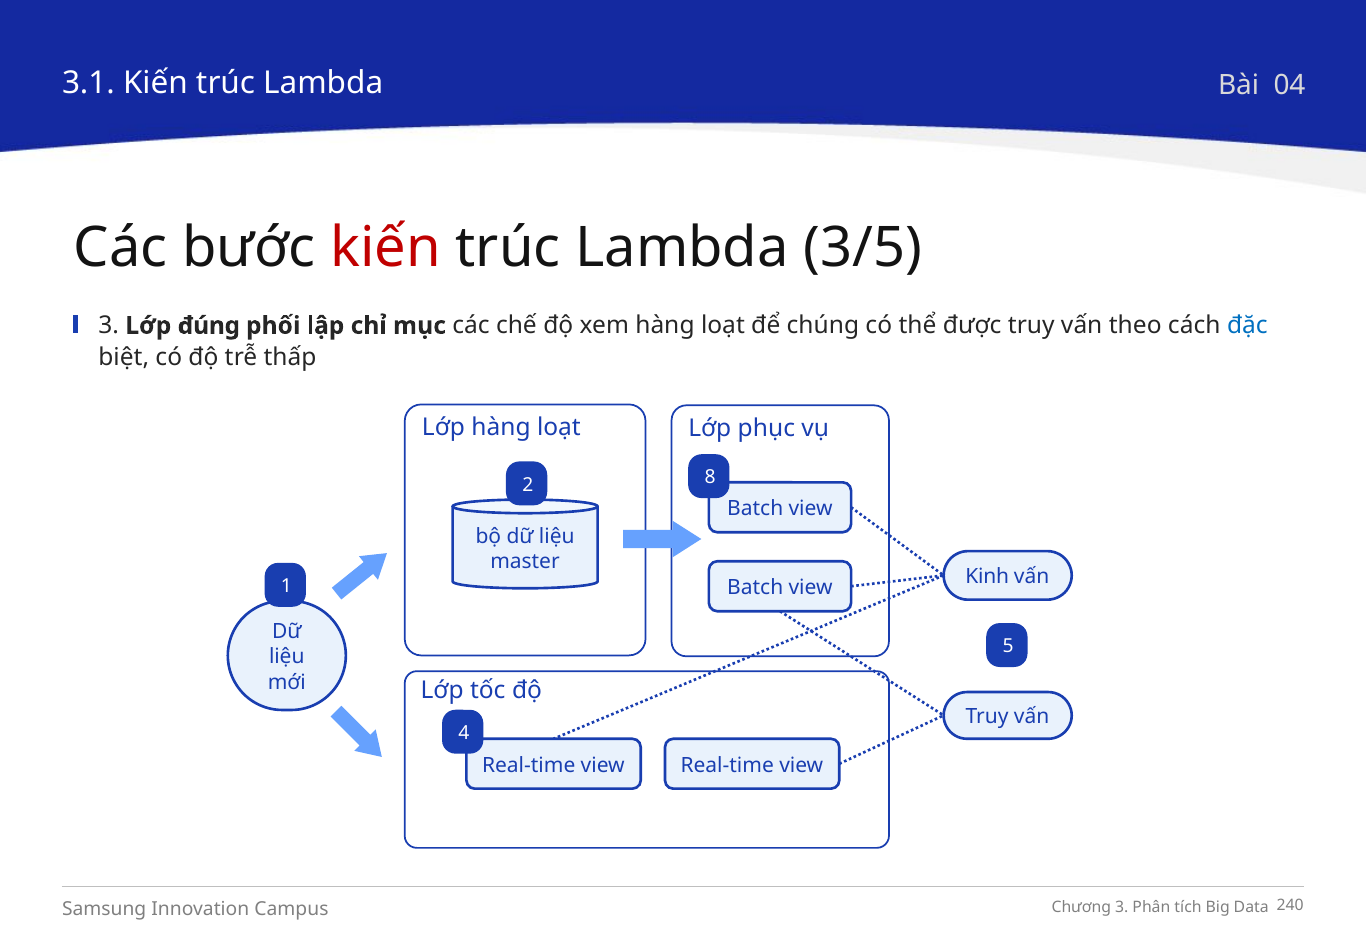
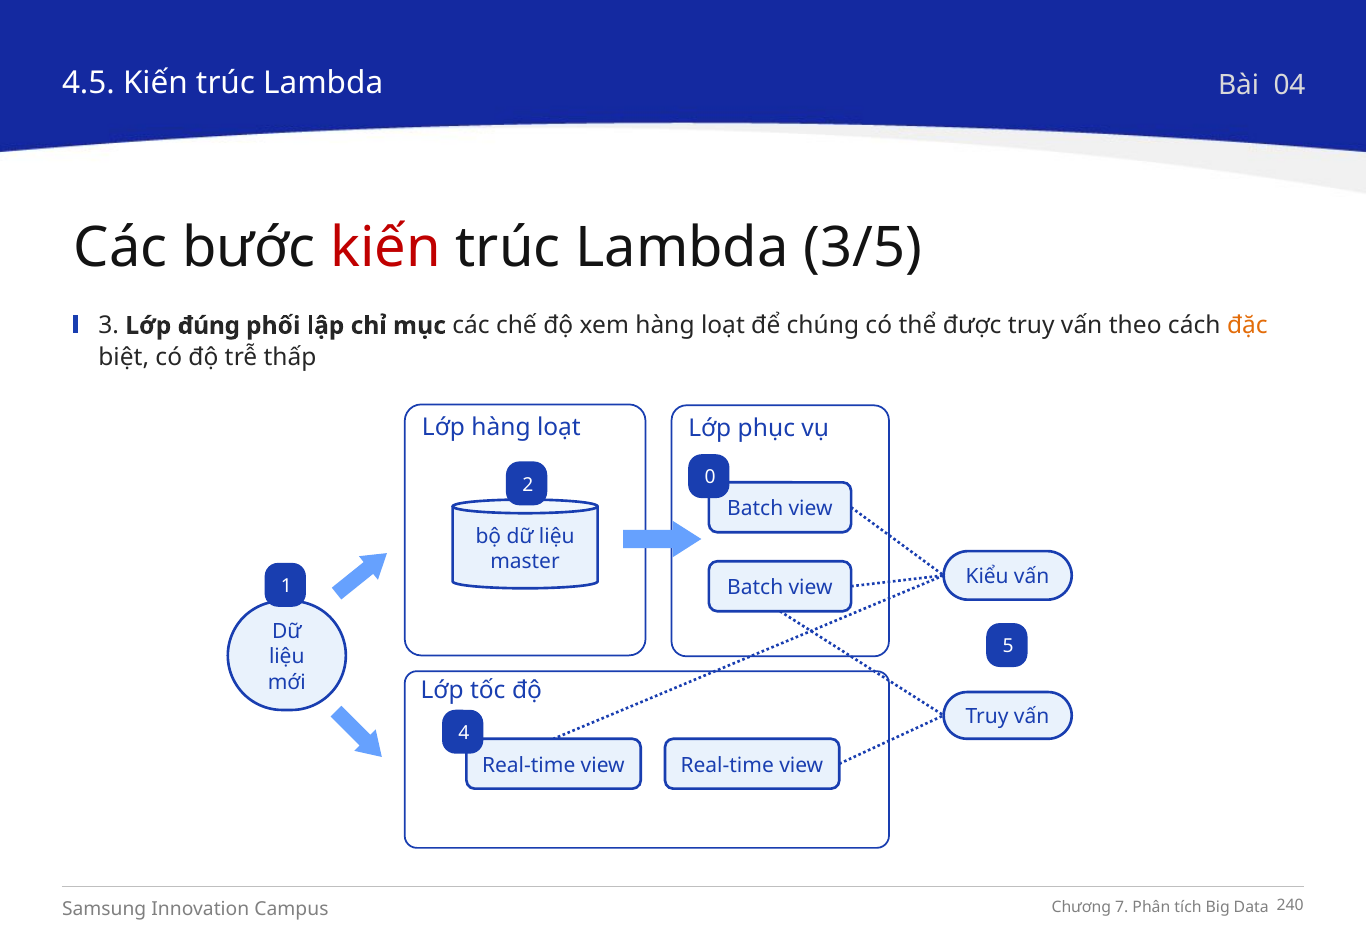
3.1: 3.1 -> 4.5 (88, 83)
đặc colour: blue -> orange (1247, 326)
8: 8 -> 0 (710, 477)
Kinh: Kinh -> Kiểu (987, 577)
3: 3 -> 7 (1122, 907)
